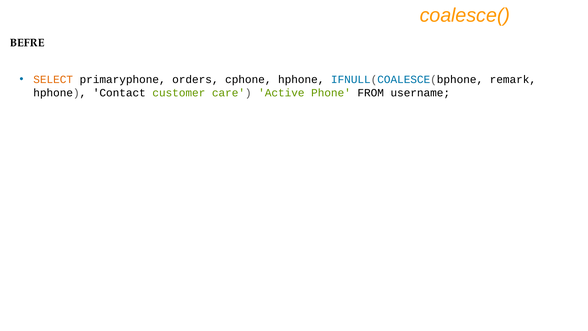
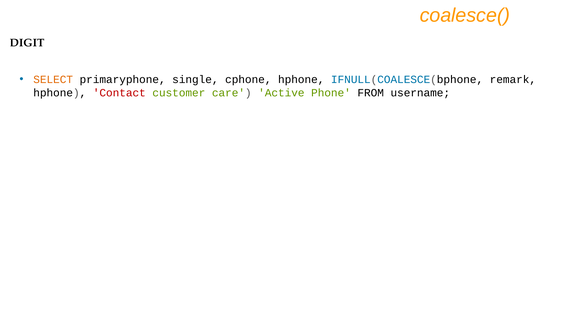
BEFRE: BEFRE -> DIGIT (27, 43)
orders: orders -> single (195, 79)
Contact colour: black -> red (119, 93)
